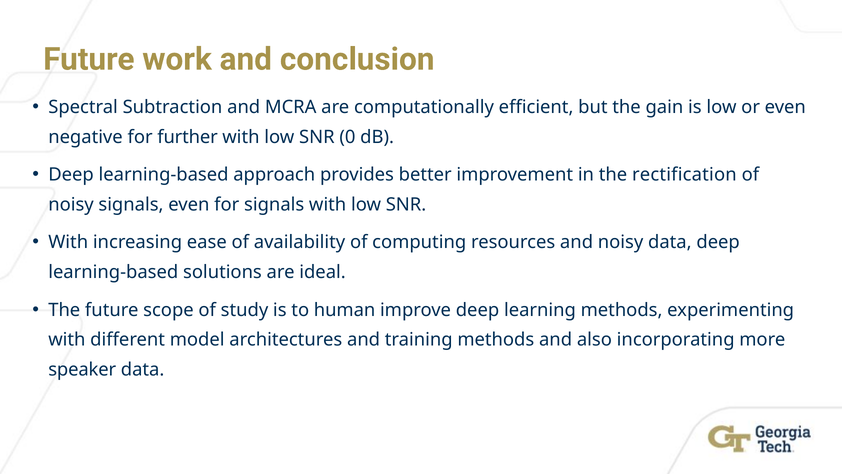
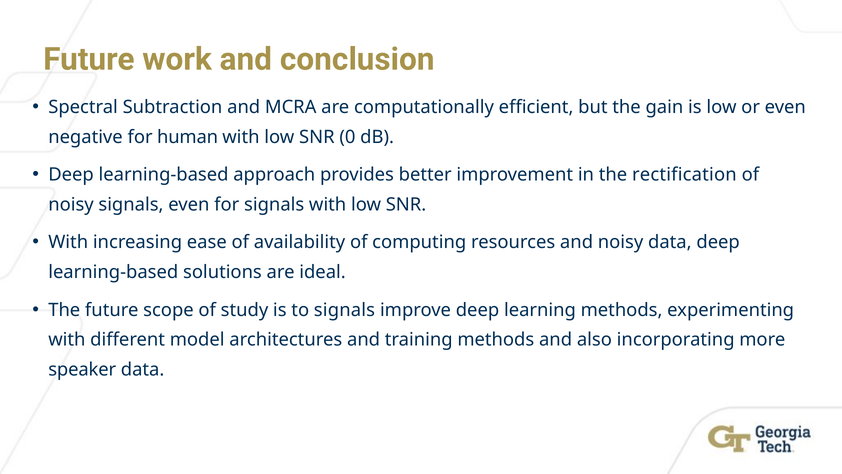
further: further -> human (188, 137)
to human: human -> signals (344, 310)
